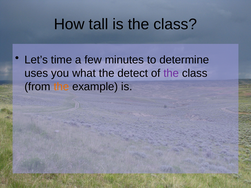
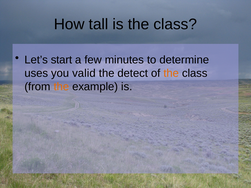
time: time -> start (62, 60)
what: what -> valid (84, 73)
the colour: purple -> orange (171, 73)
